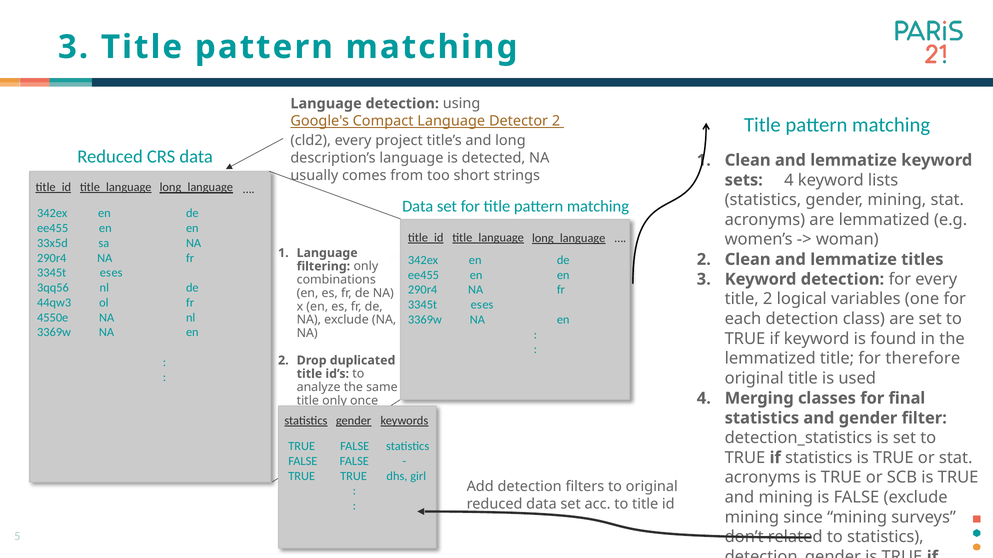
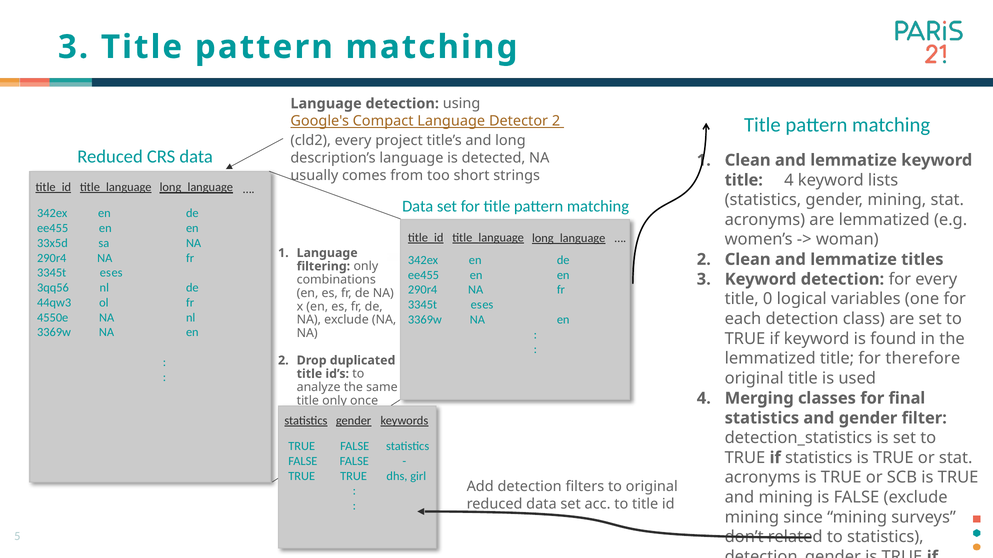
sets: sets -> title (744, 180)
title 2: 2 -> 0 (768, 299)
